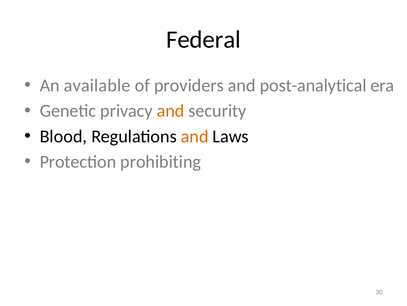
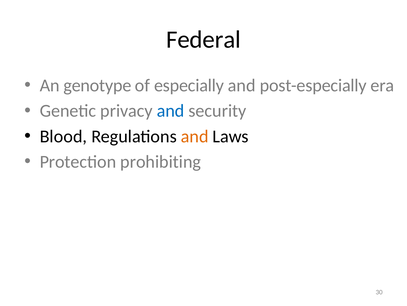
available: available -> genotype (97, 85)
providers: providers -> especially (189, 85)
post-analytical: post-analytical -> post-especially (313, 85)
and colour: orange -> blue (171, 111)
